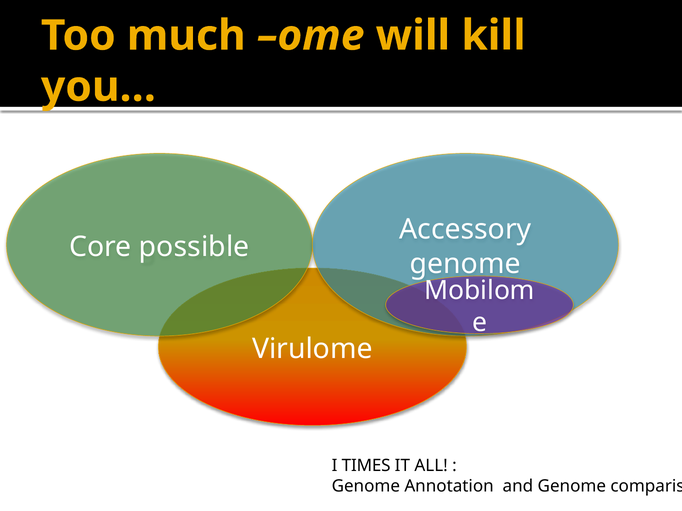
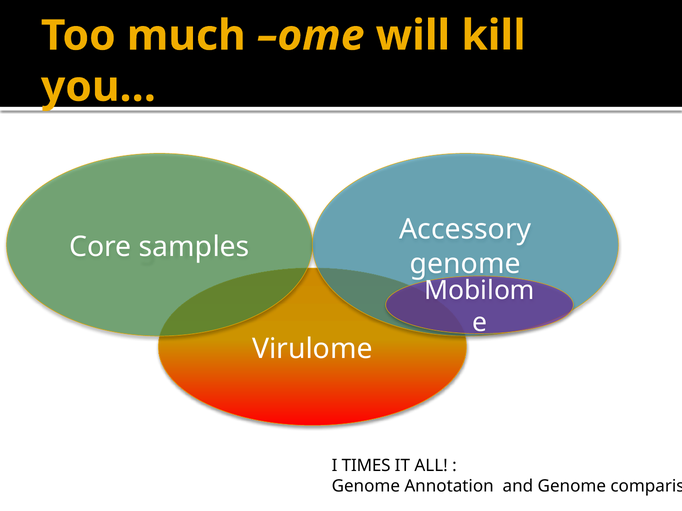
possible: possible -> samples (194, 247)
